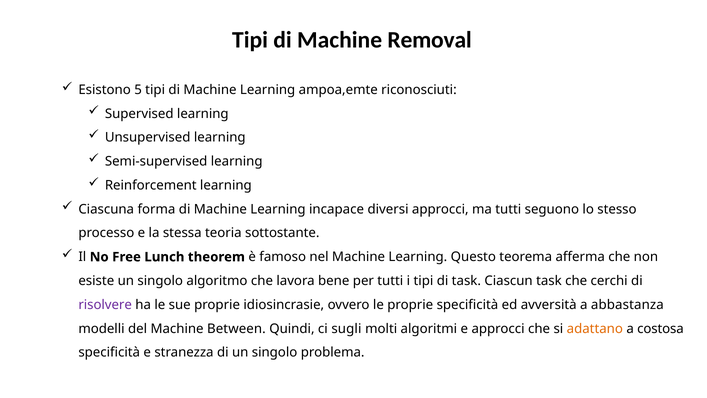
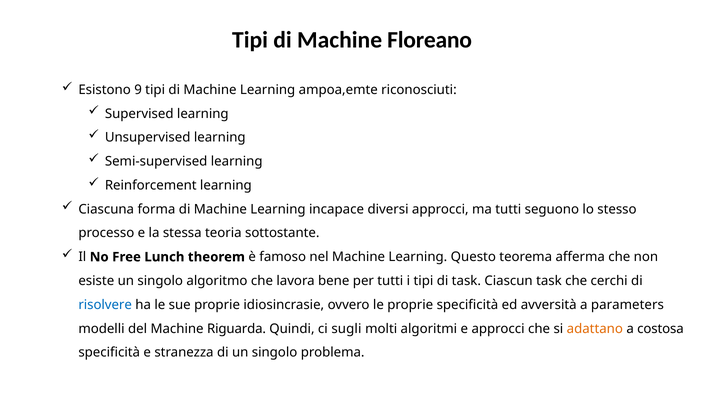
Removal: Removal -> Floreano (430, 40)
5: 5 -> 9 (138, 90)
risolvere colour: purple -> blue (105, 305)
abbastanza: abbastanza -> parameters (627, 305)
Between: Between -> Riguarda (237, 328)
